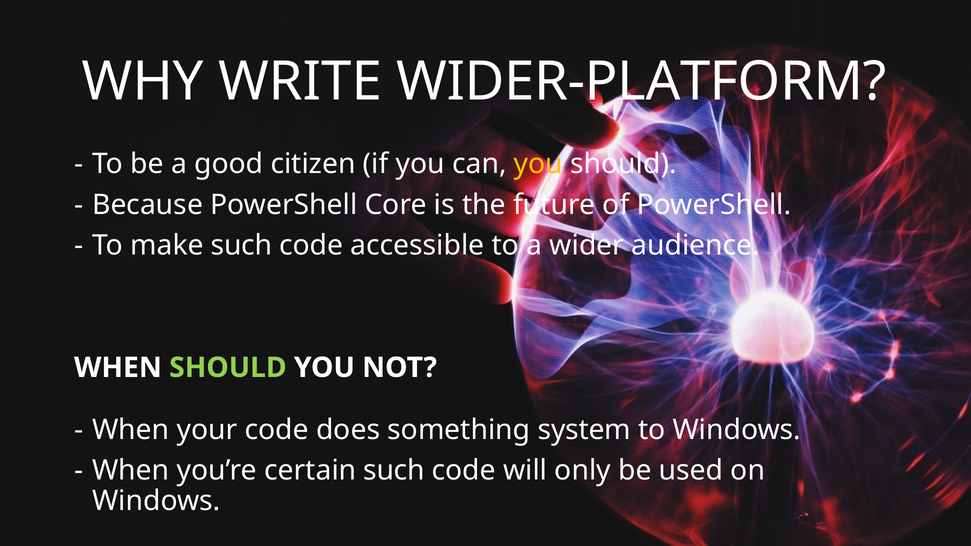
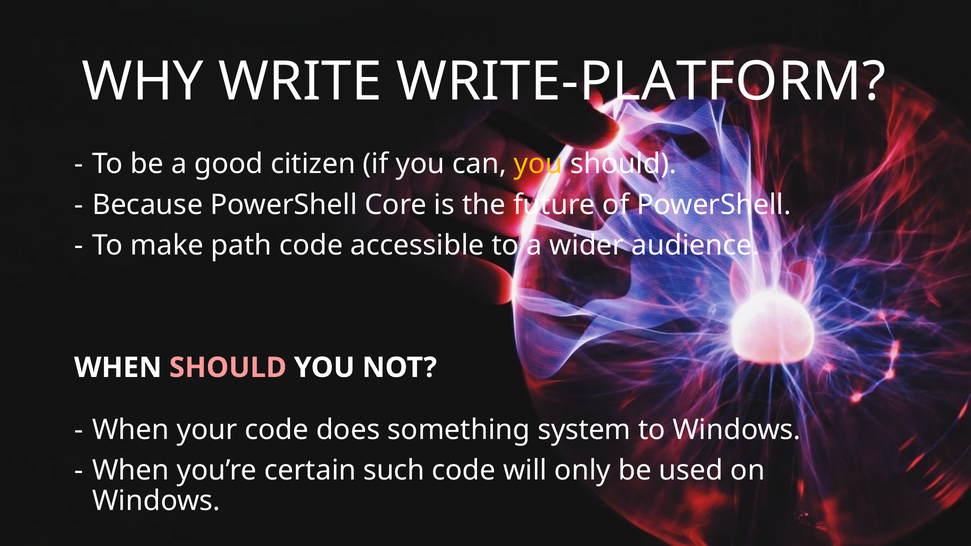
WIDER-PLATFORM: WIDER-PLATFORM -> WRITE-PLATFORM (641, 82)
make such: such -> path (241, 246)
SHOULD colour: light green -> pink (228, 368)
